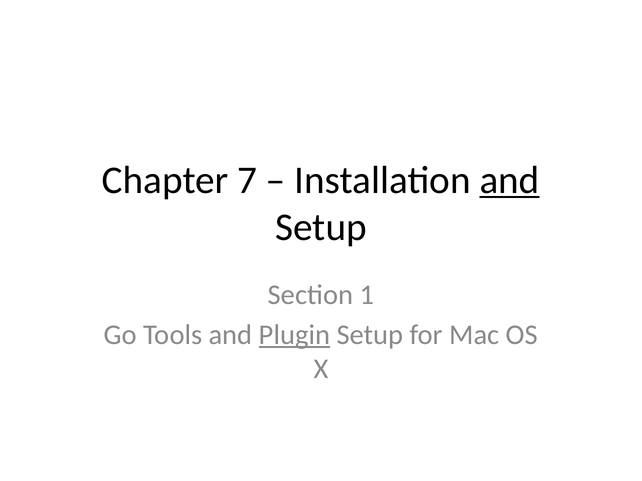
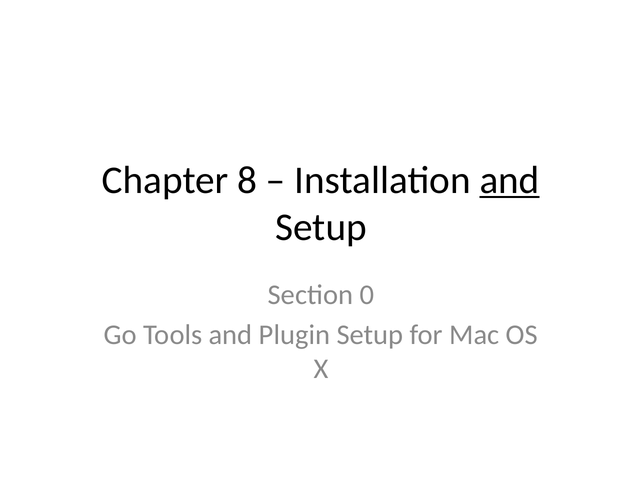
7: 7 -> 8 (247, 180)
1: 1 -> 0 (367, 295)
Plugin underline: present -> none (294, 335)
